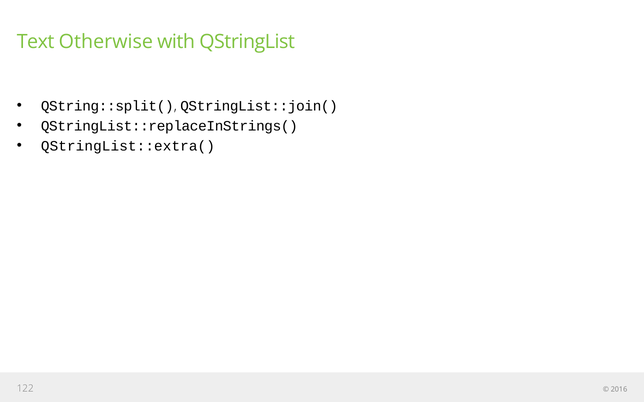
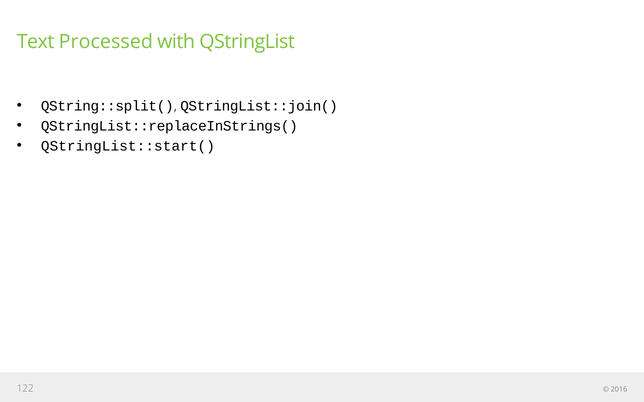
Otherwise: Otherwise -> Processed (106, 42)
QStringList::extra(: QStringList::extra( -> QStringList::start( (128, 146)
